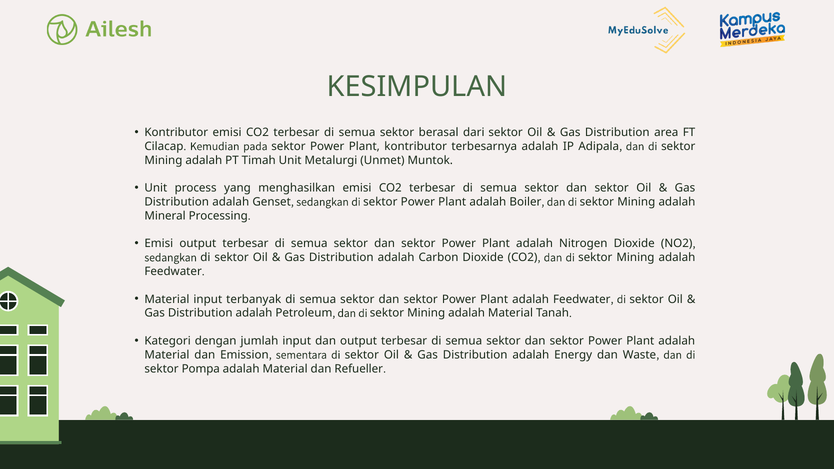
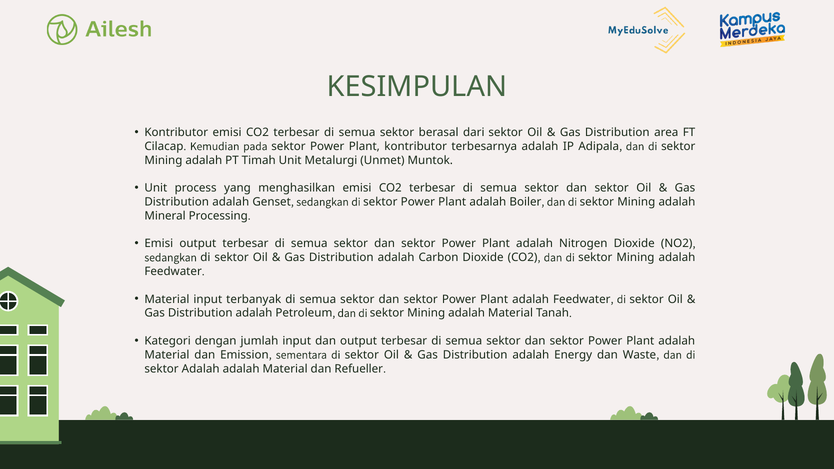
sektor Pompa: Pompa -> Adalah (201, 369)
